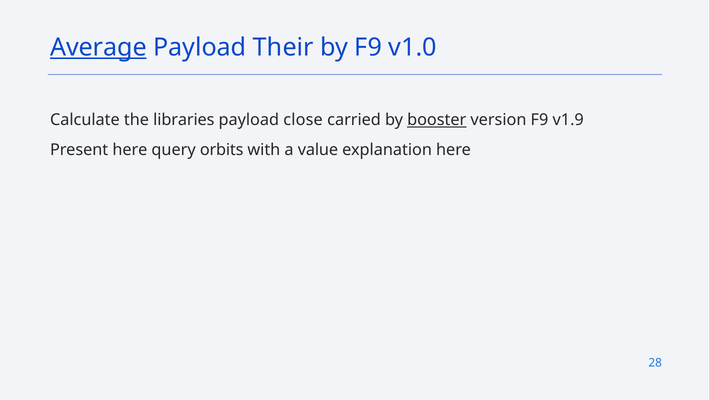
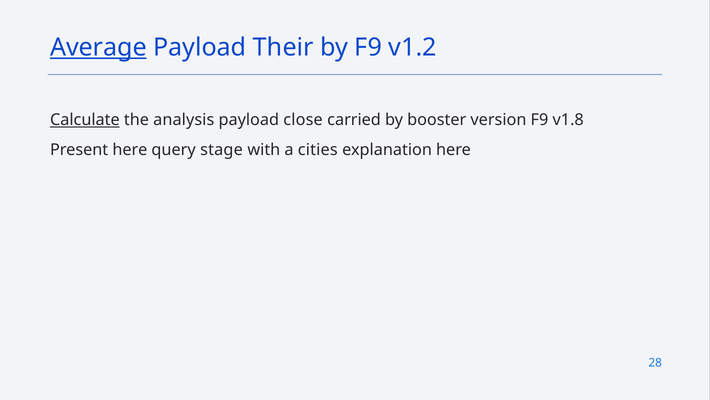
v1.0: v1.0 -> v1.2 (413, 47)
Calculate underline: none -> present (85, 120)
libraries: libraries -> analysis (184, 120)
booster underline: present -> none (437, 120)
v1.9: v1.9 -> v1.8 (568, 120)
orbits: orbits -> stage (222, 150)
value: value -> cities (318, 150)
